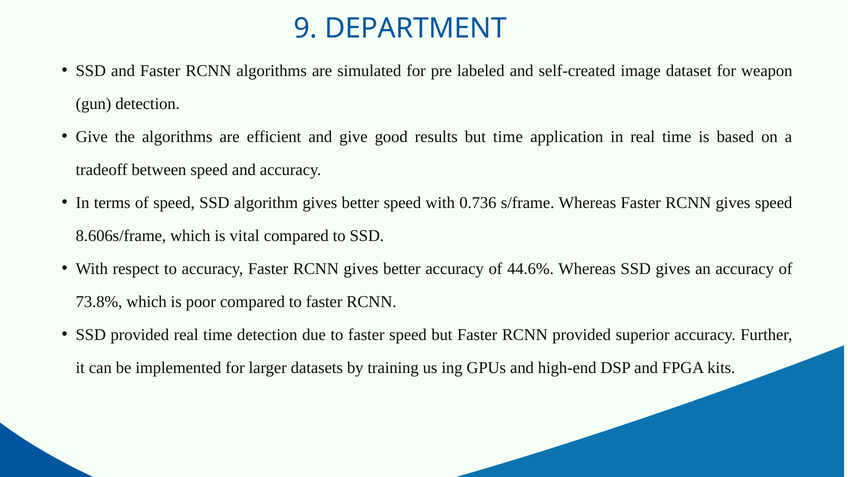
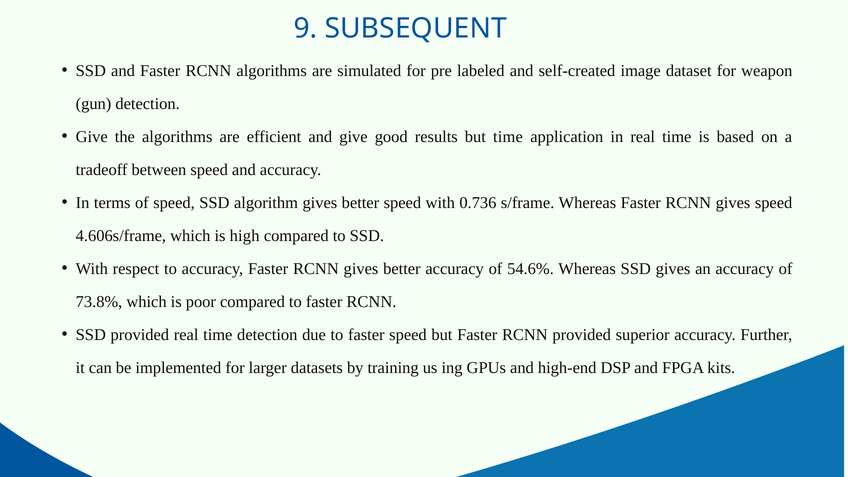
DEPARTMENT: DEPARTMENT -> SUBSEQUENT (416, 29)
8.606s/frame: 8.606s/frame -> 4.606s/frame (121, 236)
vital: vital -> high (245, 236)
44.6%: 44.6% -> 54.6% (530, 269)
